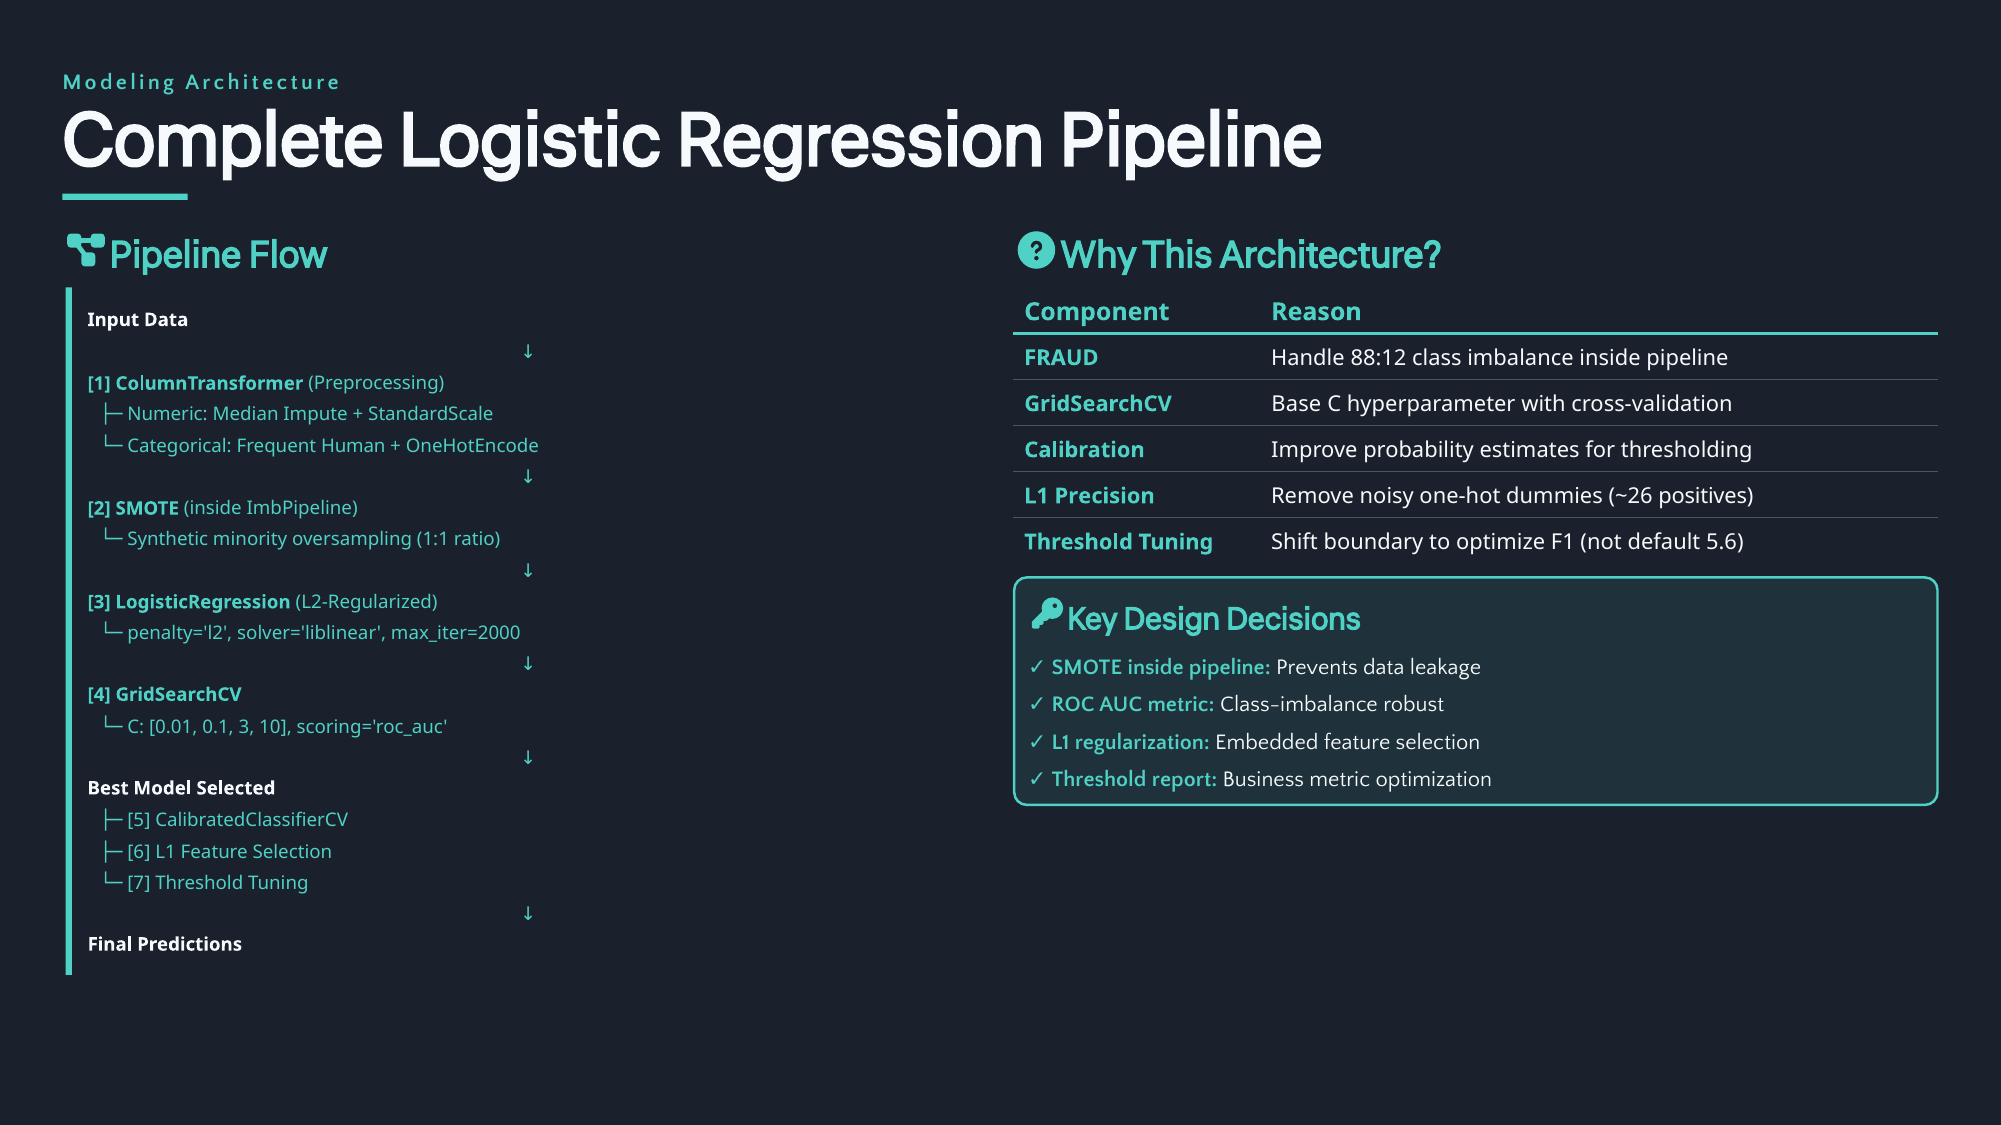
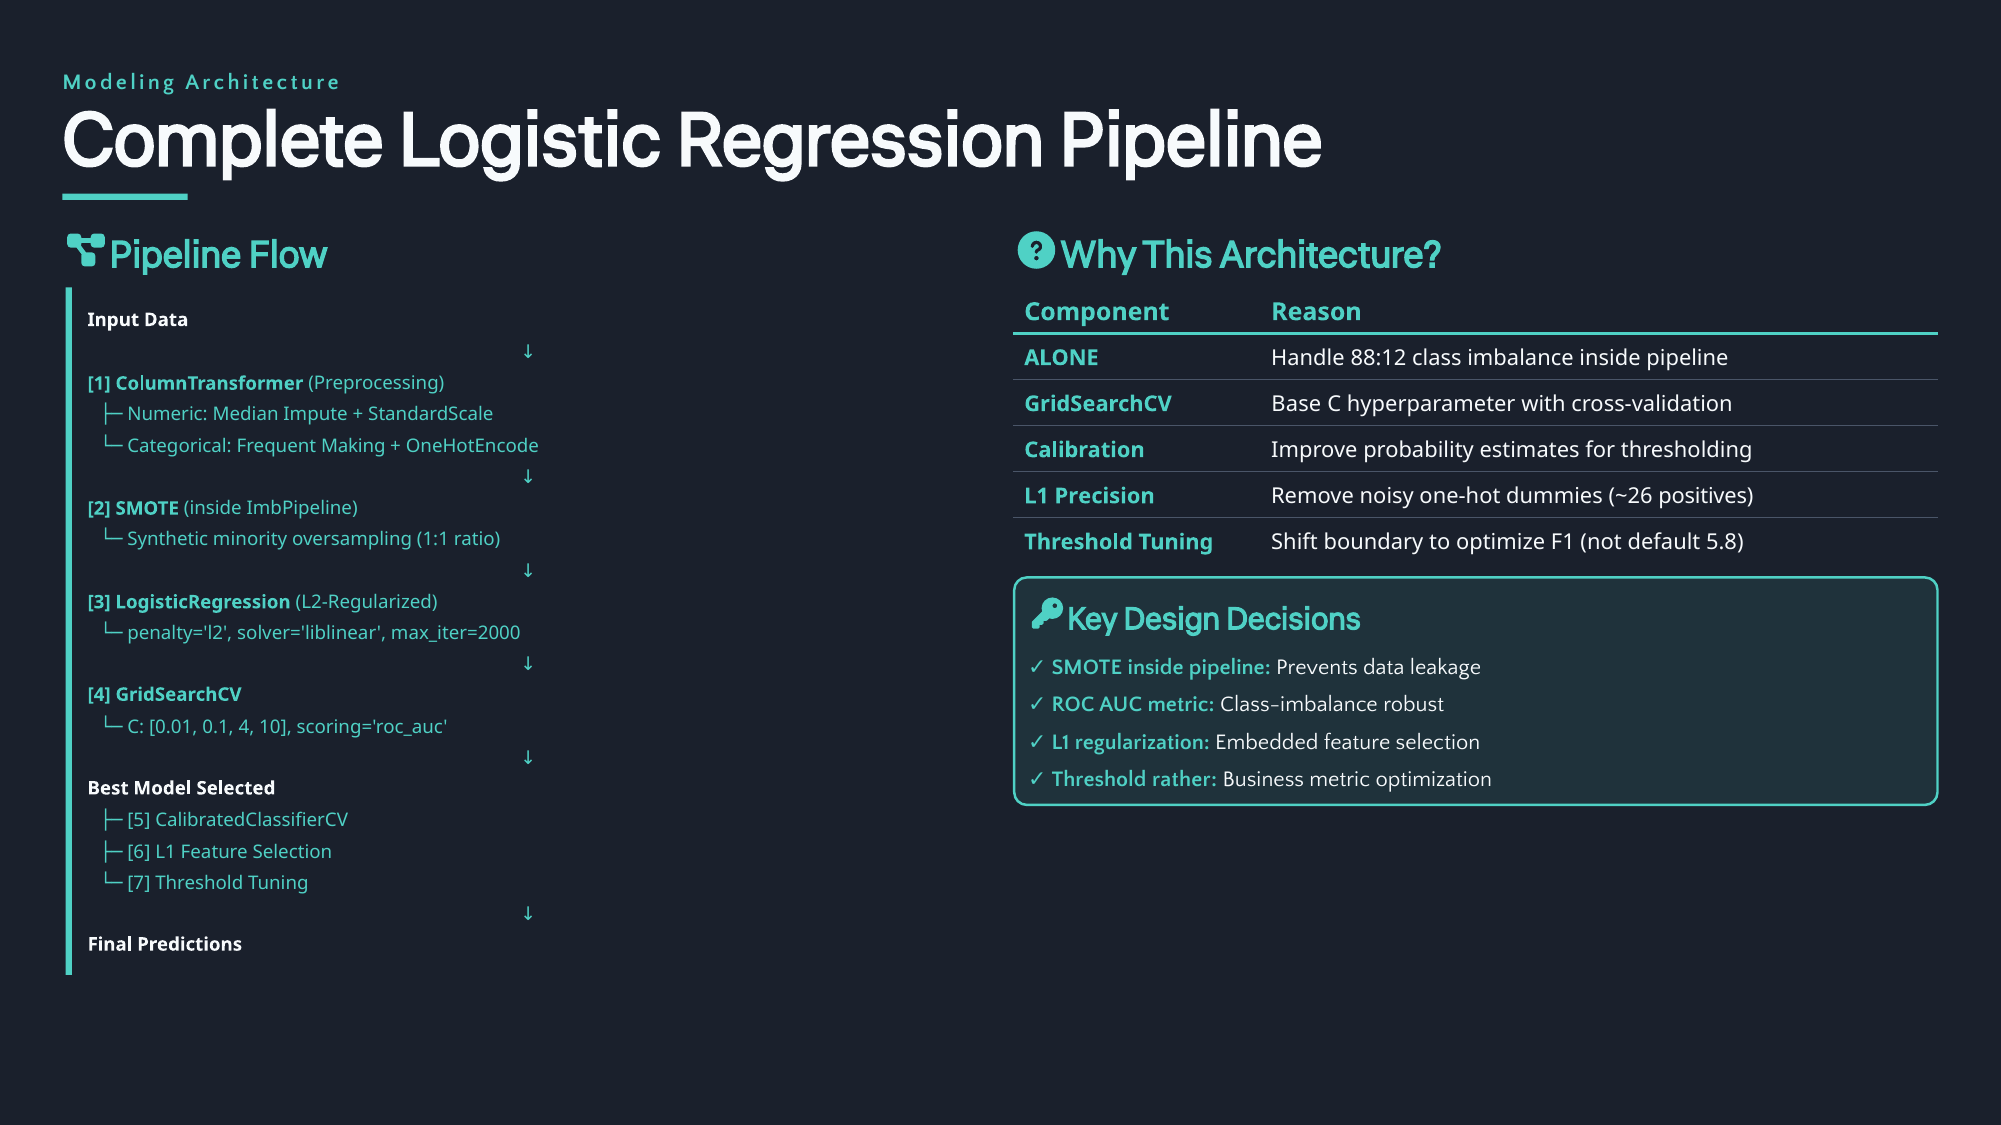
FRAUD: FRAUD -> ALONE (1061, 358)
Human: Human -> Making (353, 446)
5.6: 5.6 -> 5.8 (1725, 542)
0.1 3: 3 -> 4 (247, 727)
report: report -> rather (1185, 780)
